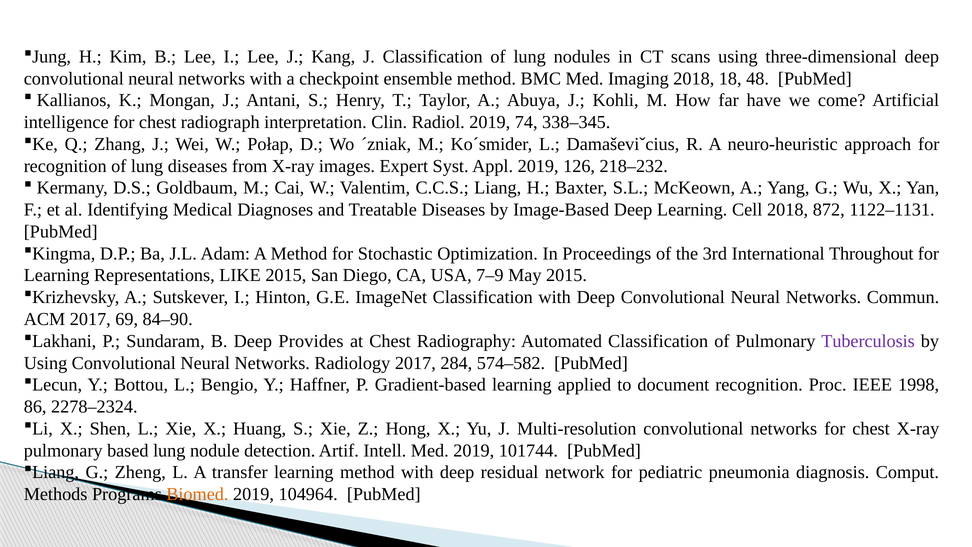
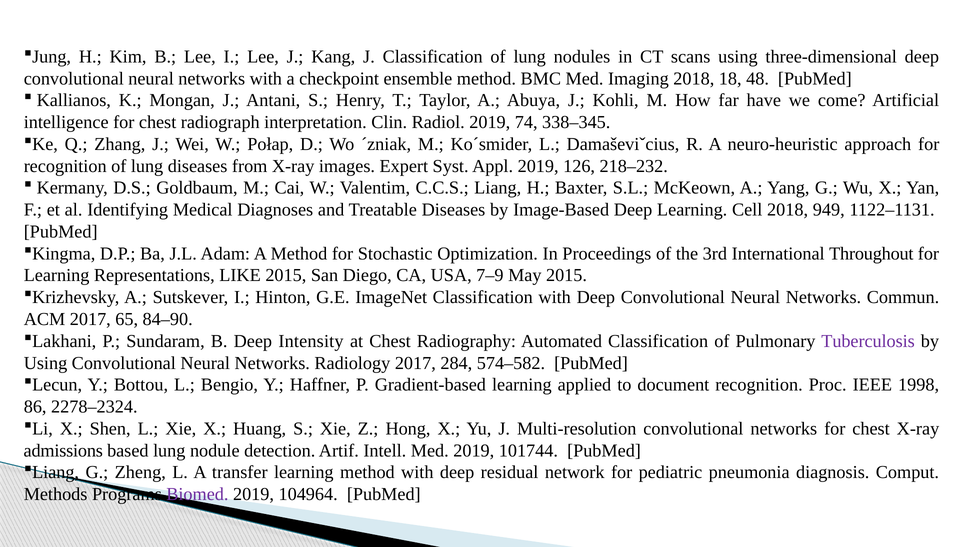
872: 872 -> 949 (829, 210)
69: 69 -> 65 (127, 319)
Provides: Provides -> Intensity (311, 341)
pulmonary: pulmonary -> admissions (63, 450)
Biomed colour: orange -> purple (197, 494)
